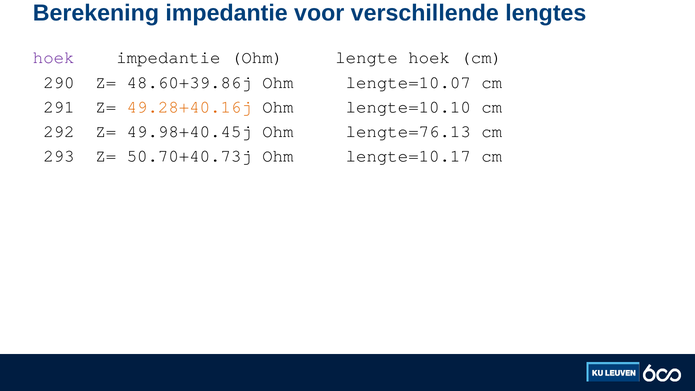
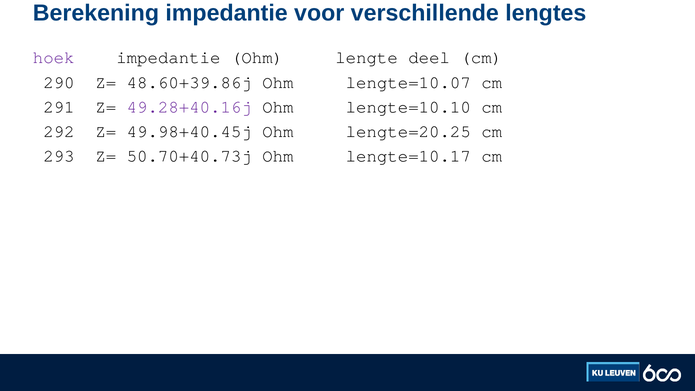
lengte hoek: hoek -> deel (429, 58)
49.28+40.16j colour: orange -> purple (189, 107)
lengte=76.13: lengte=76.13 -> lengte=20.25 (408, 132)
